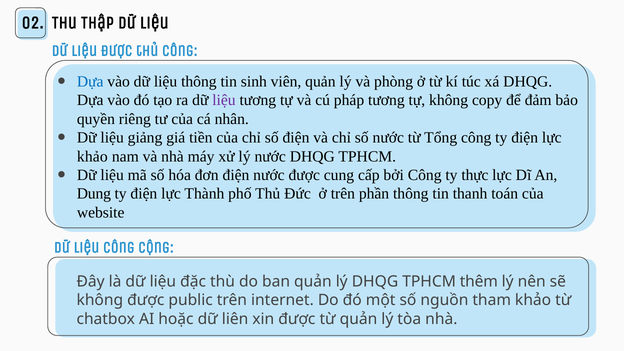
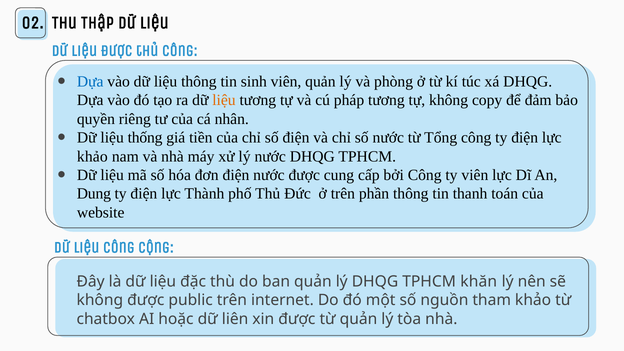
liệu colour: purple -> orange (224, 100)
giảng: giảng -> thống (145, 138)
ty thực: thực -> viên (475, 175)
thêm: thêm -> khăn (479, 282)
